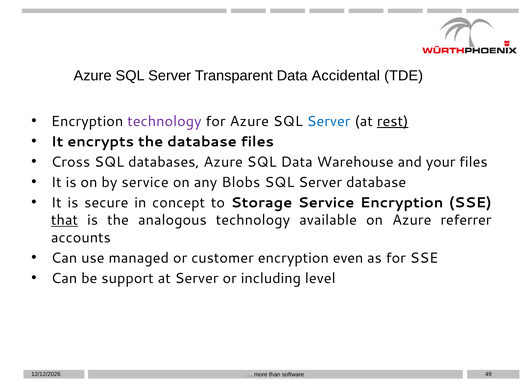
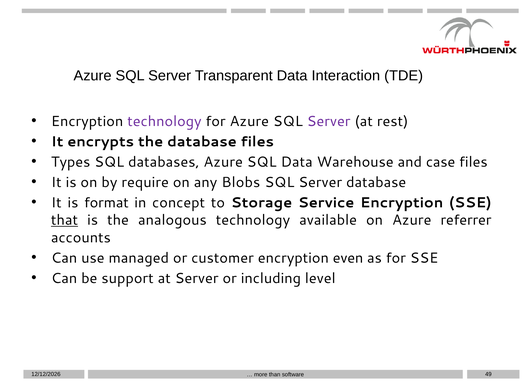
Accidental: Accidental -> Interaction (346, 76)
Server colour: blue -> purple (329, 121)
rest underline: present -> none (393, 121)
Cross: Cross -> Types (71, 162)
your: your -> case (441, 162)
by service: service -> require (145, 182)
secure: secure -> format (106, 203)
